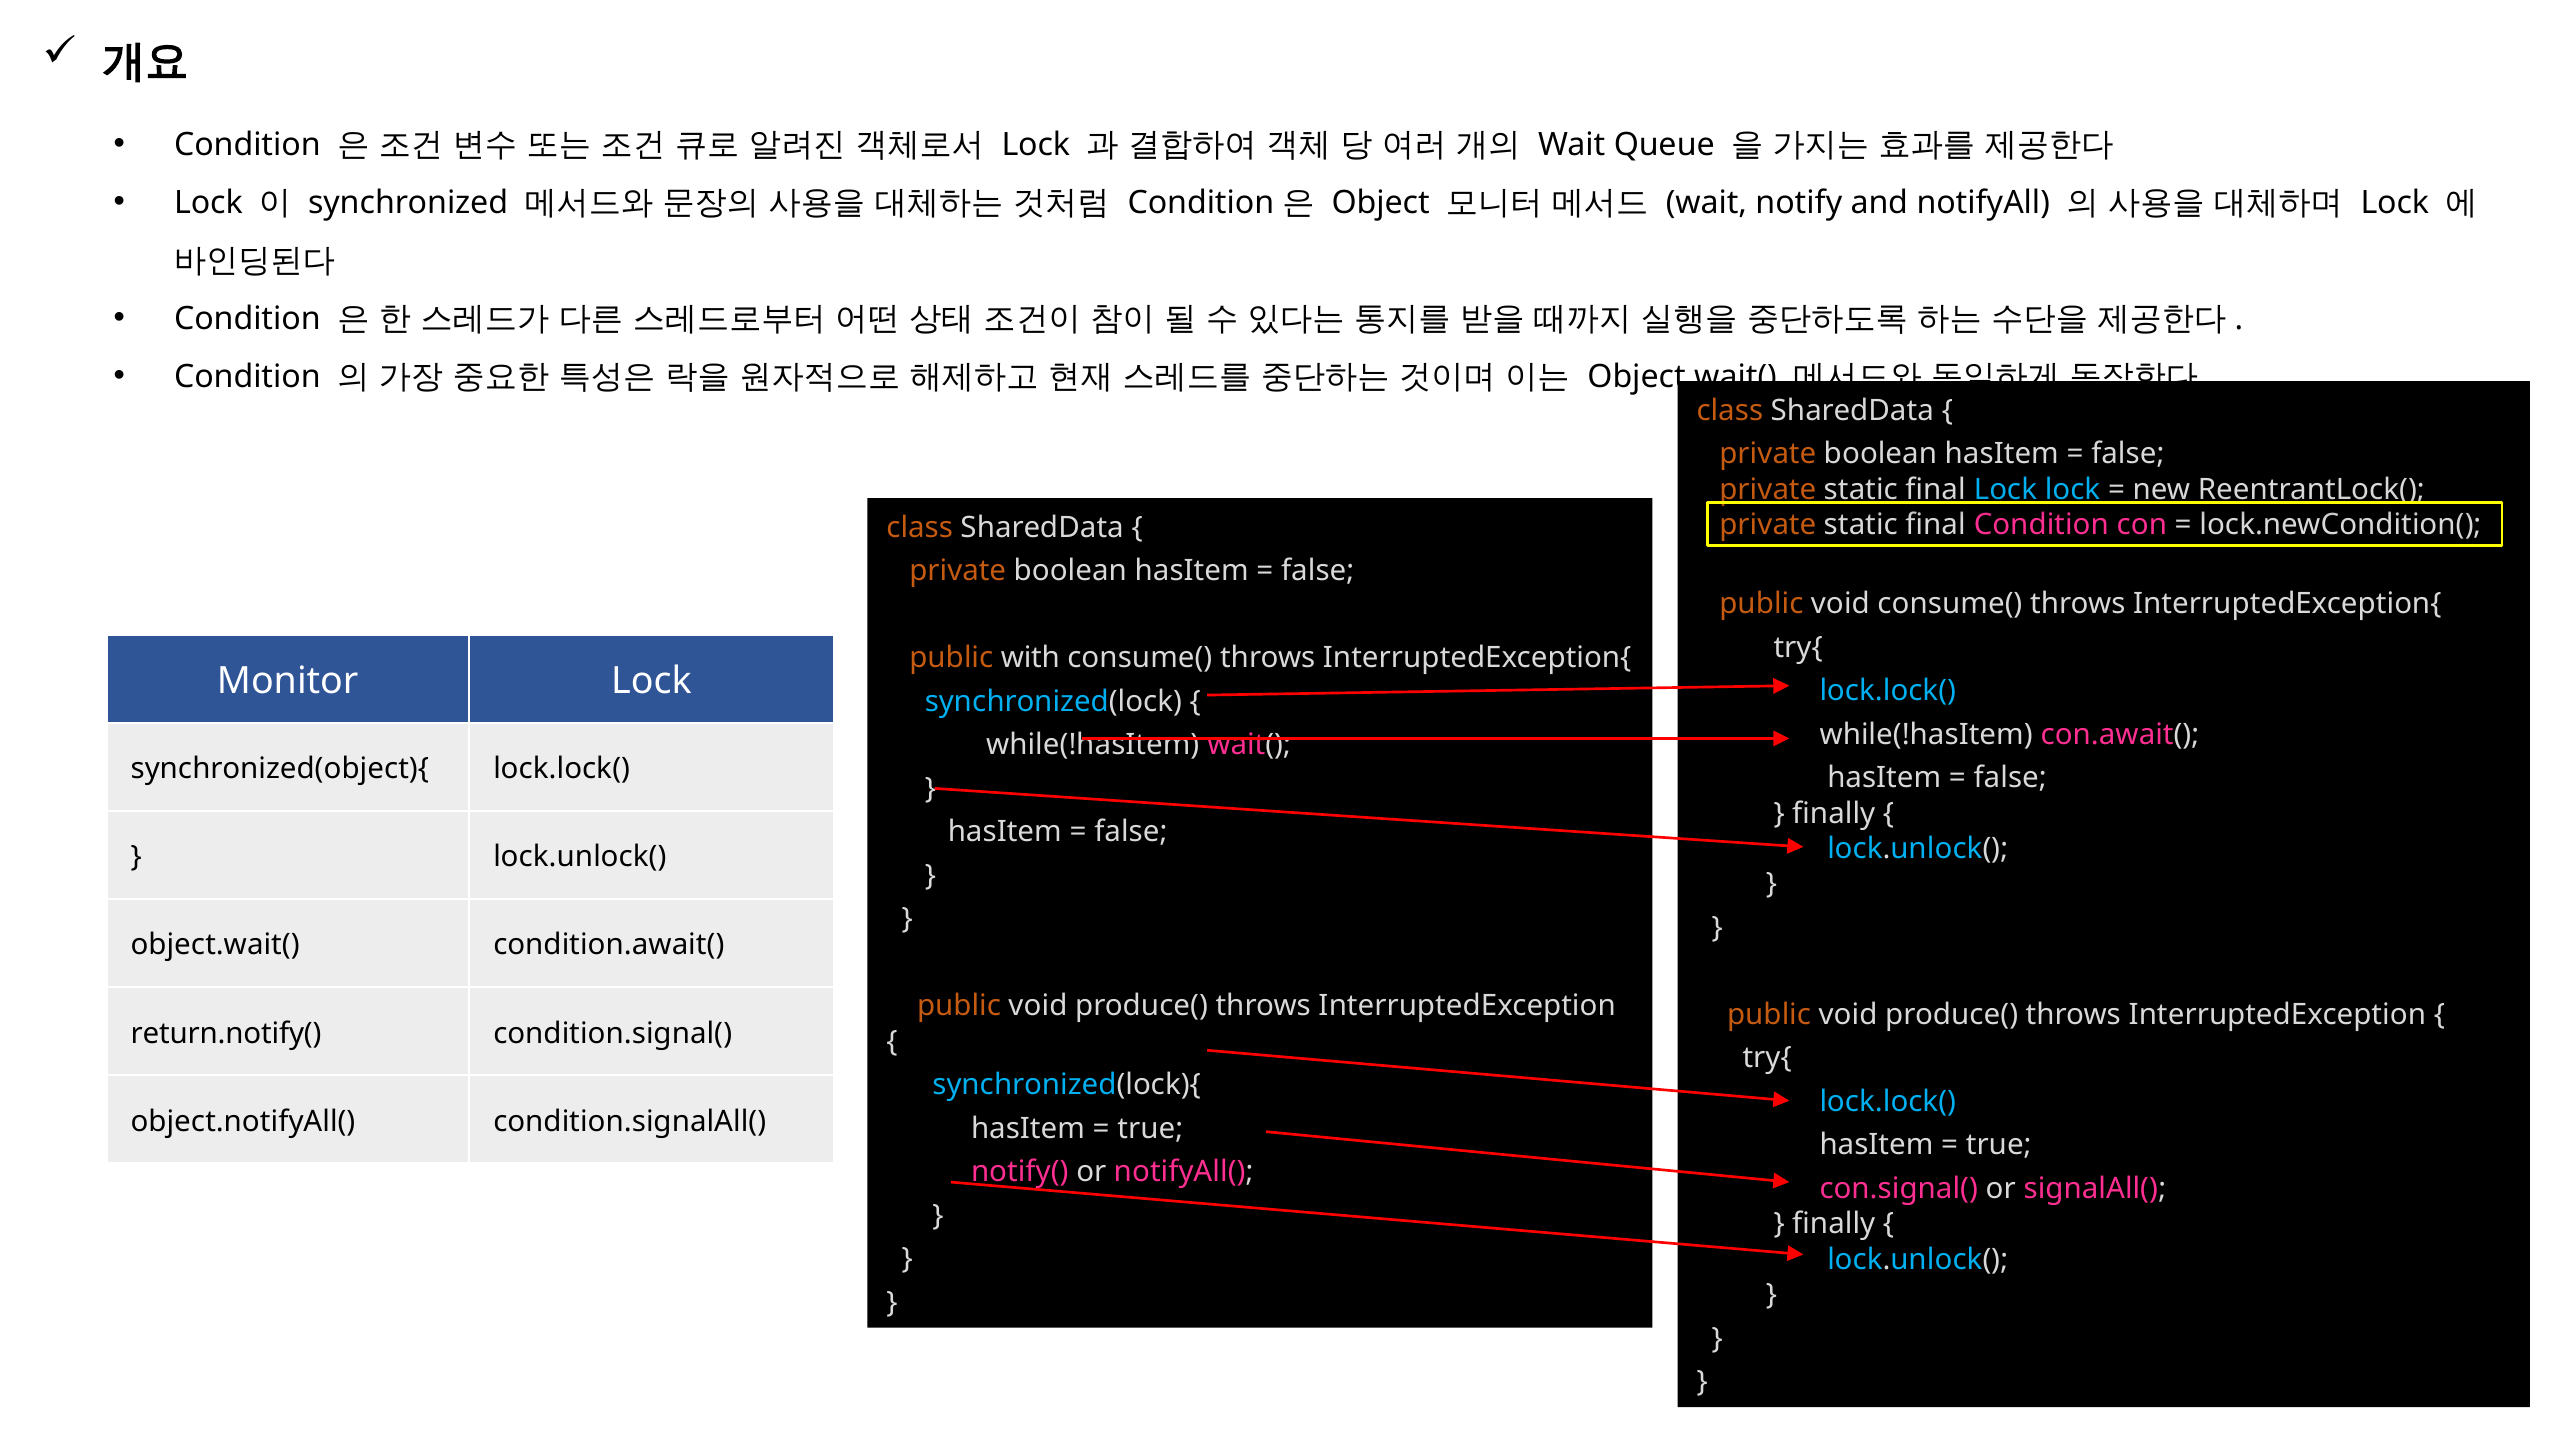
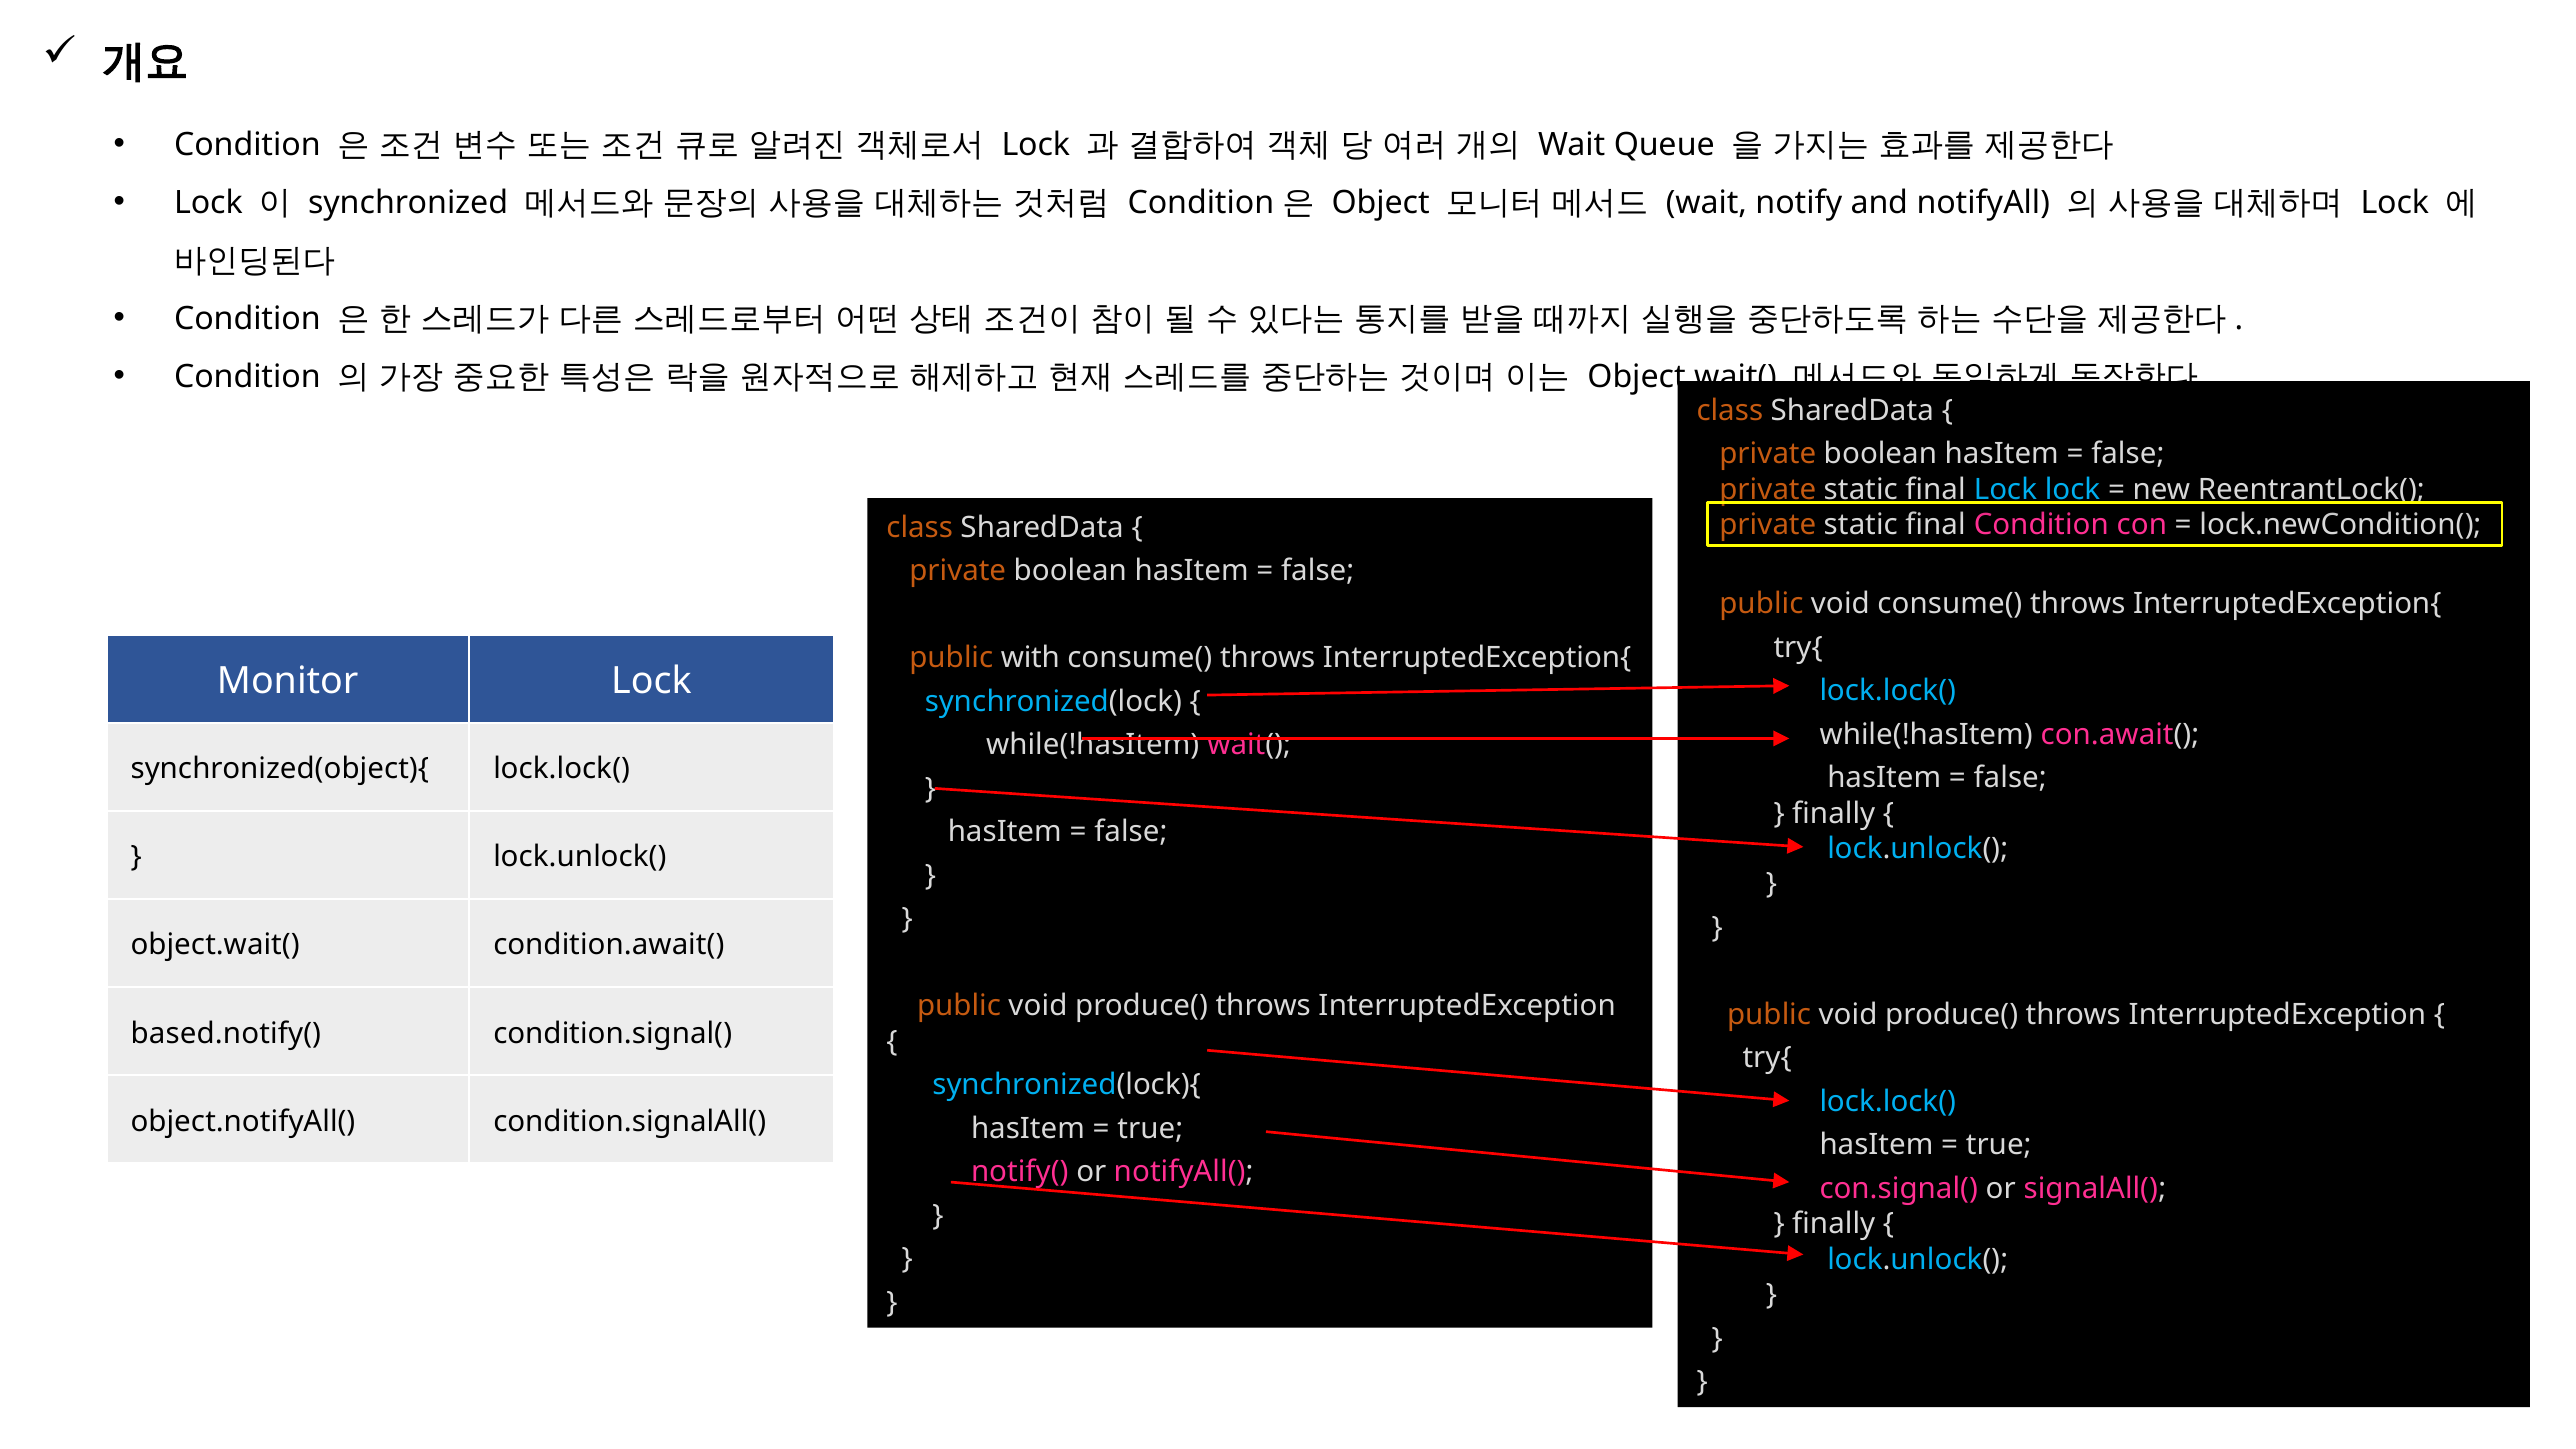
return.notify(: return.notify( -> based.notify( (226, 1033)
